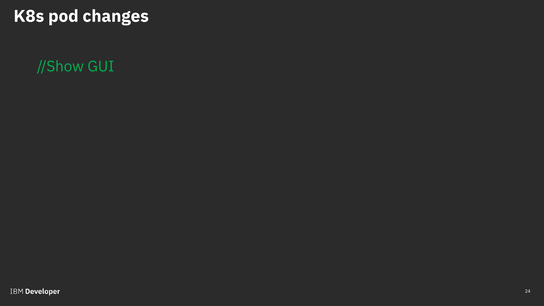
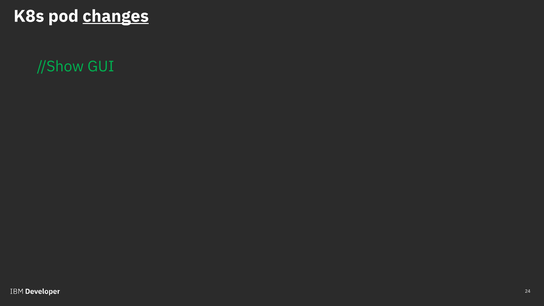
changes underline: none -> present (116, 16)
